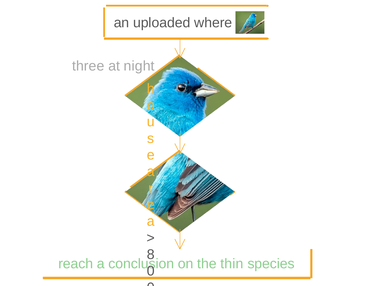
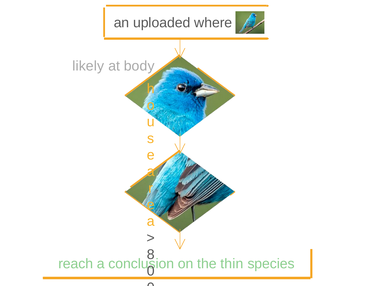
three: three -> likely (88, 66)
night: night -> body (139, 66)
